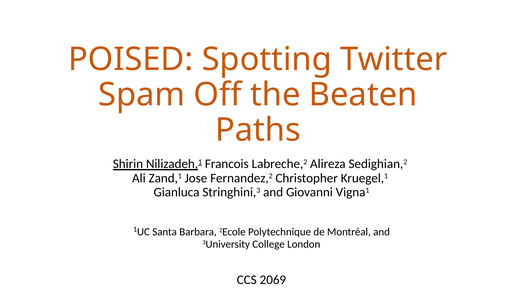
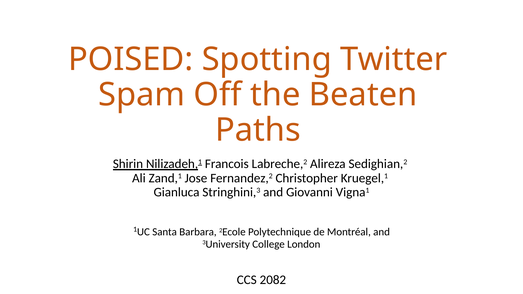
2069: 2069 -> 2082 (273, 280)
